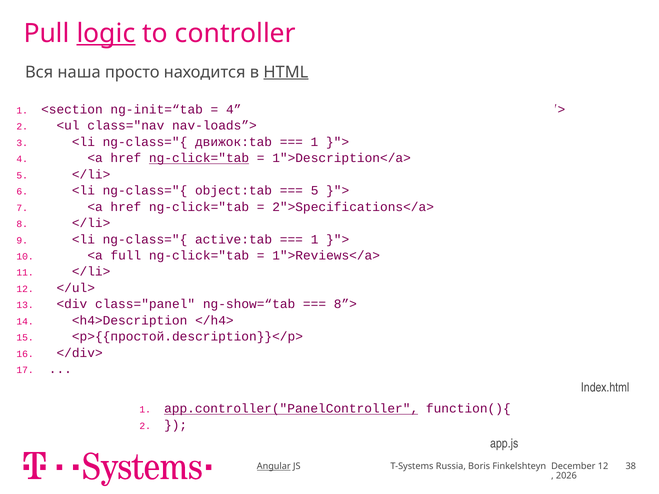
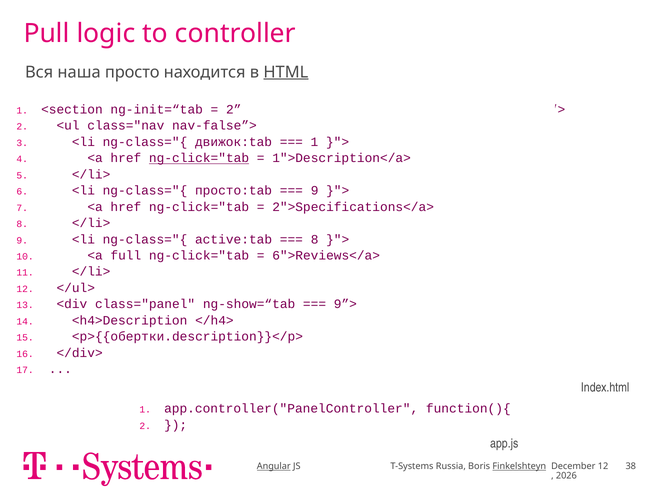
logic underline: present -> none (106, 33)
4: 4 -> 2 (234, 109)
nav-loads”>: nav-loads”> -> nav-false”> (214, 126)
object:tab: object:tab -> просто:tab (234, 191)
5: 5 -> 9 (315, 191)
1: 1 -> 8 (315, 239)
1">Reviews</a>: 1">Reviews</a> -> 6">Reviews</a> (326, 256)
8”>: 8”> -> 9”> (345, 304)
<p>{{простой.description}}</p>: <p>{{простой.description}}</p> -> <p>{{обертки.description}}</p> (187, 337)
app.controller("PanelController underline: present -> none (291, 409)
Finkelshteyn underline: none -> present (519, 467)
